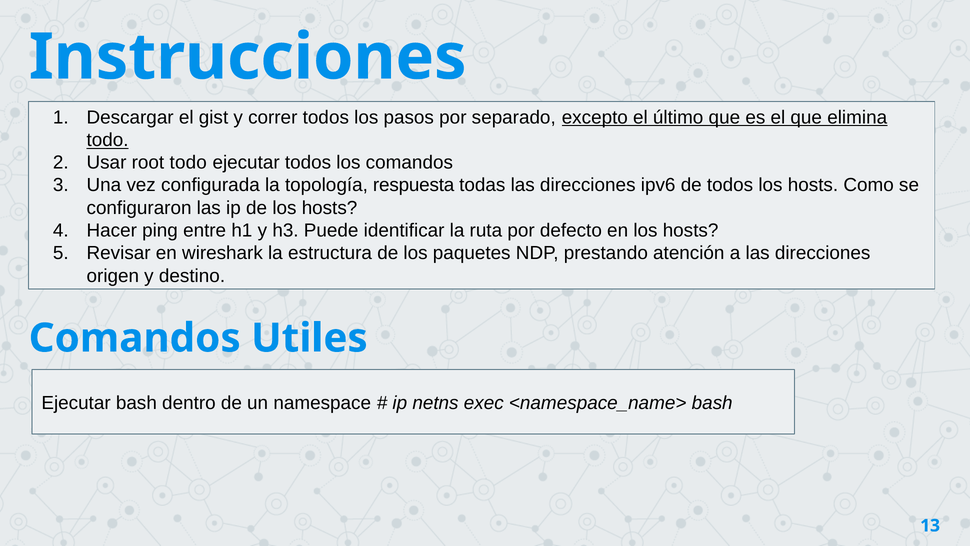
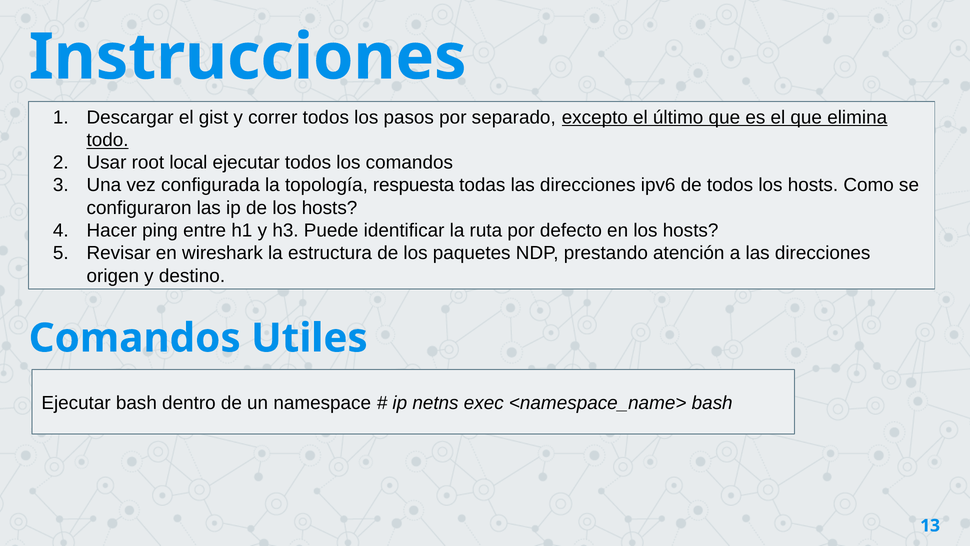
root todo: todo -> local (188, 162)
